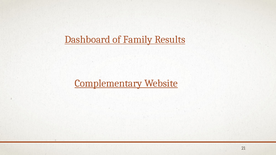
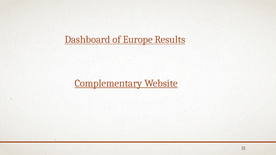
Family: Family -> Europe (138, 40)
